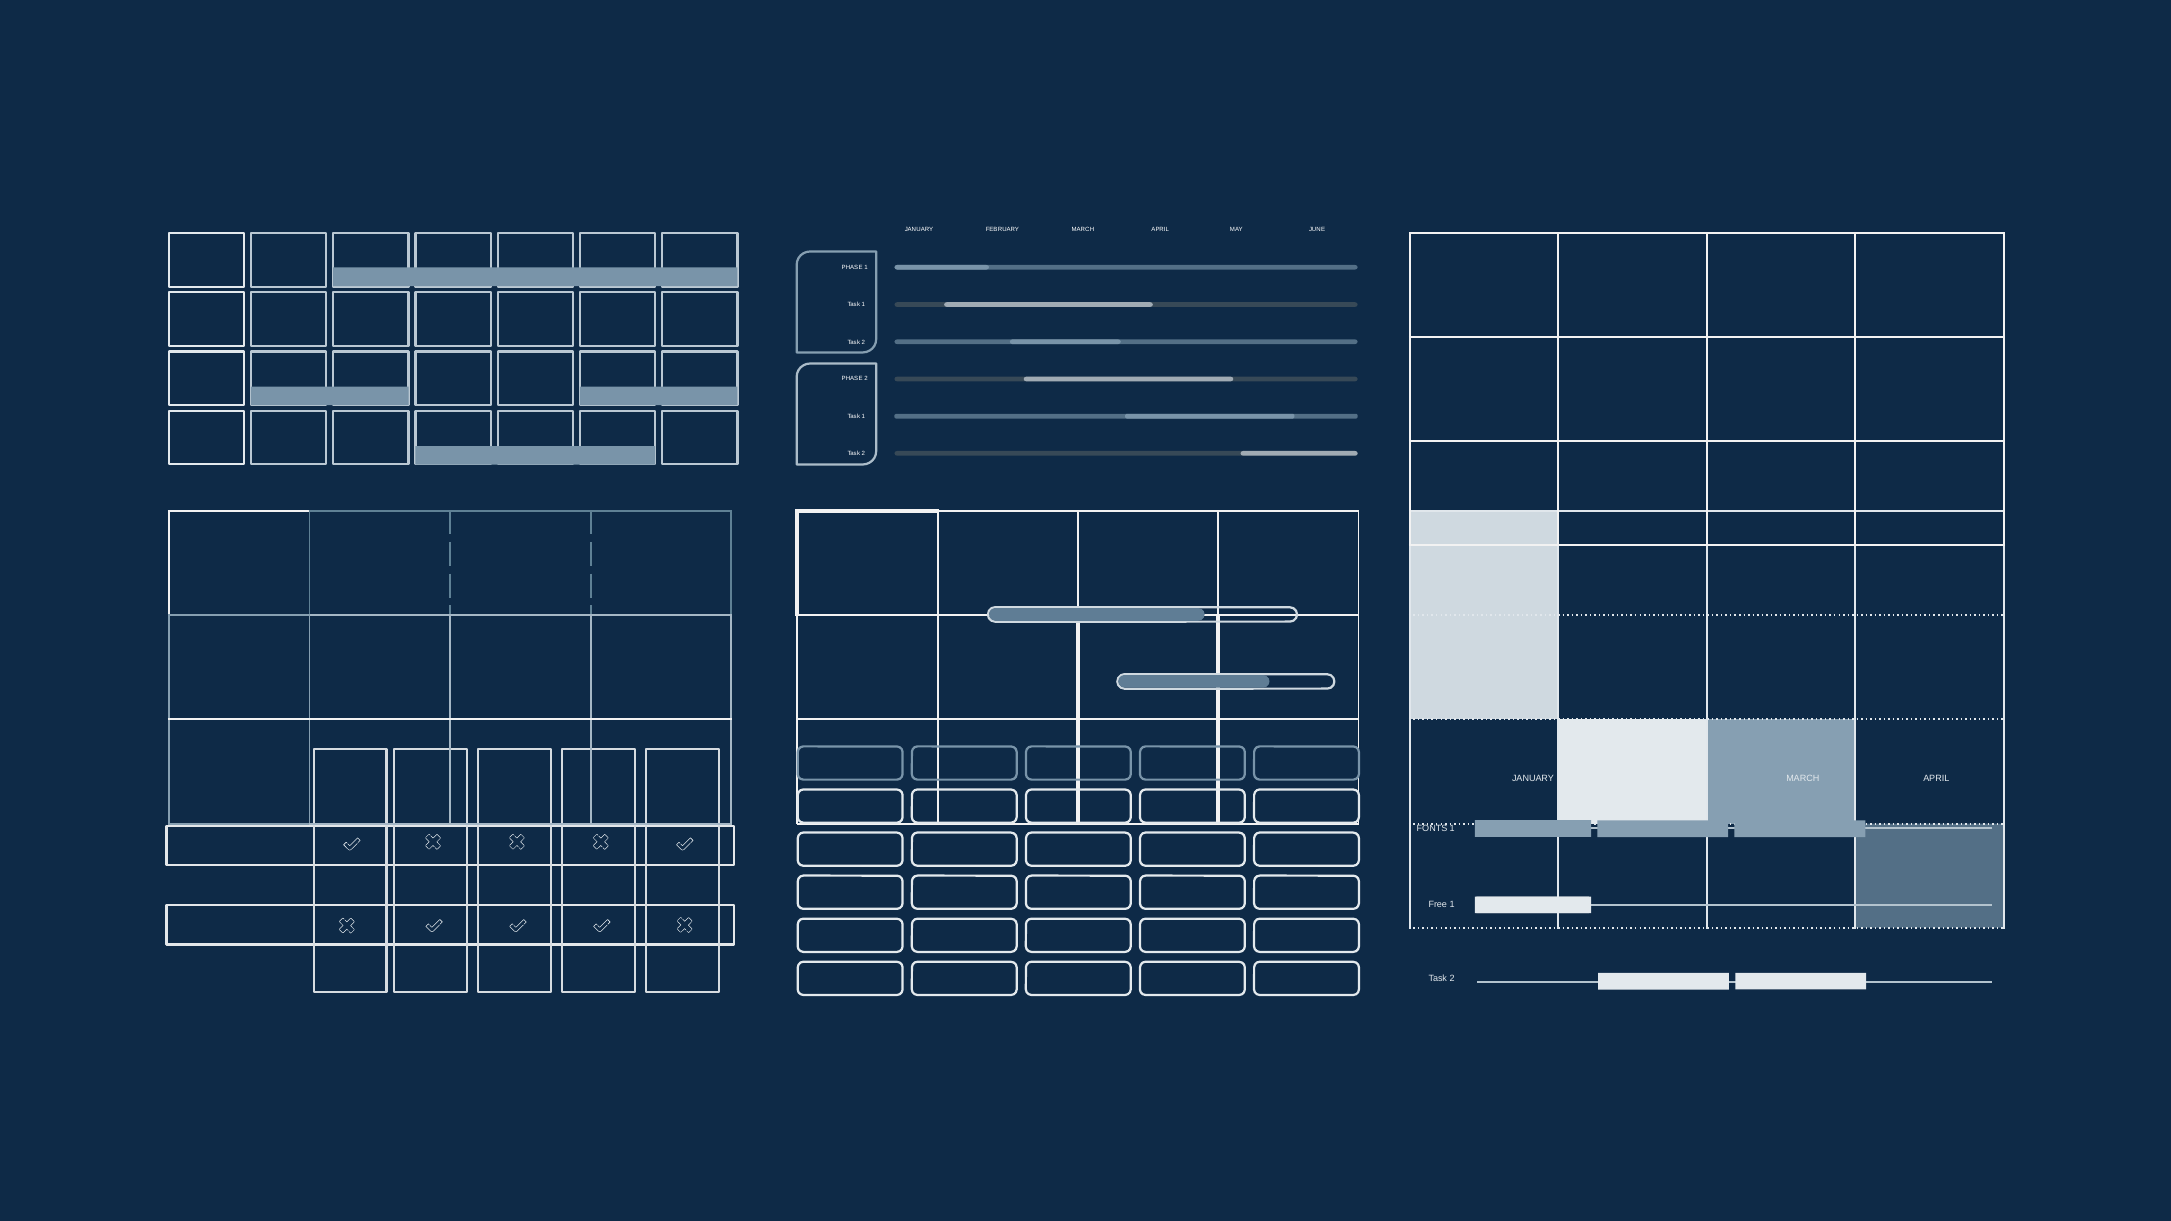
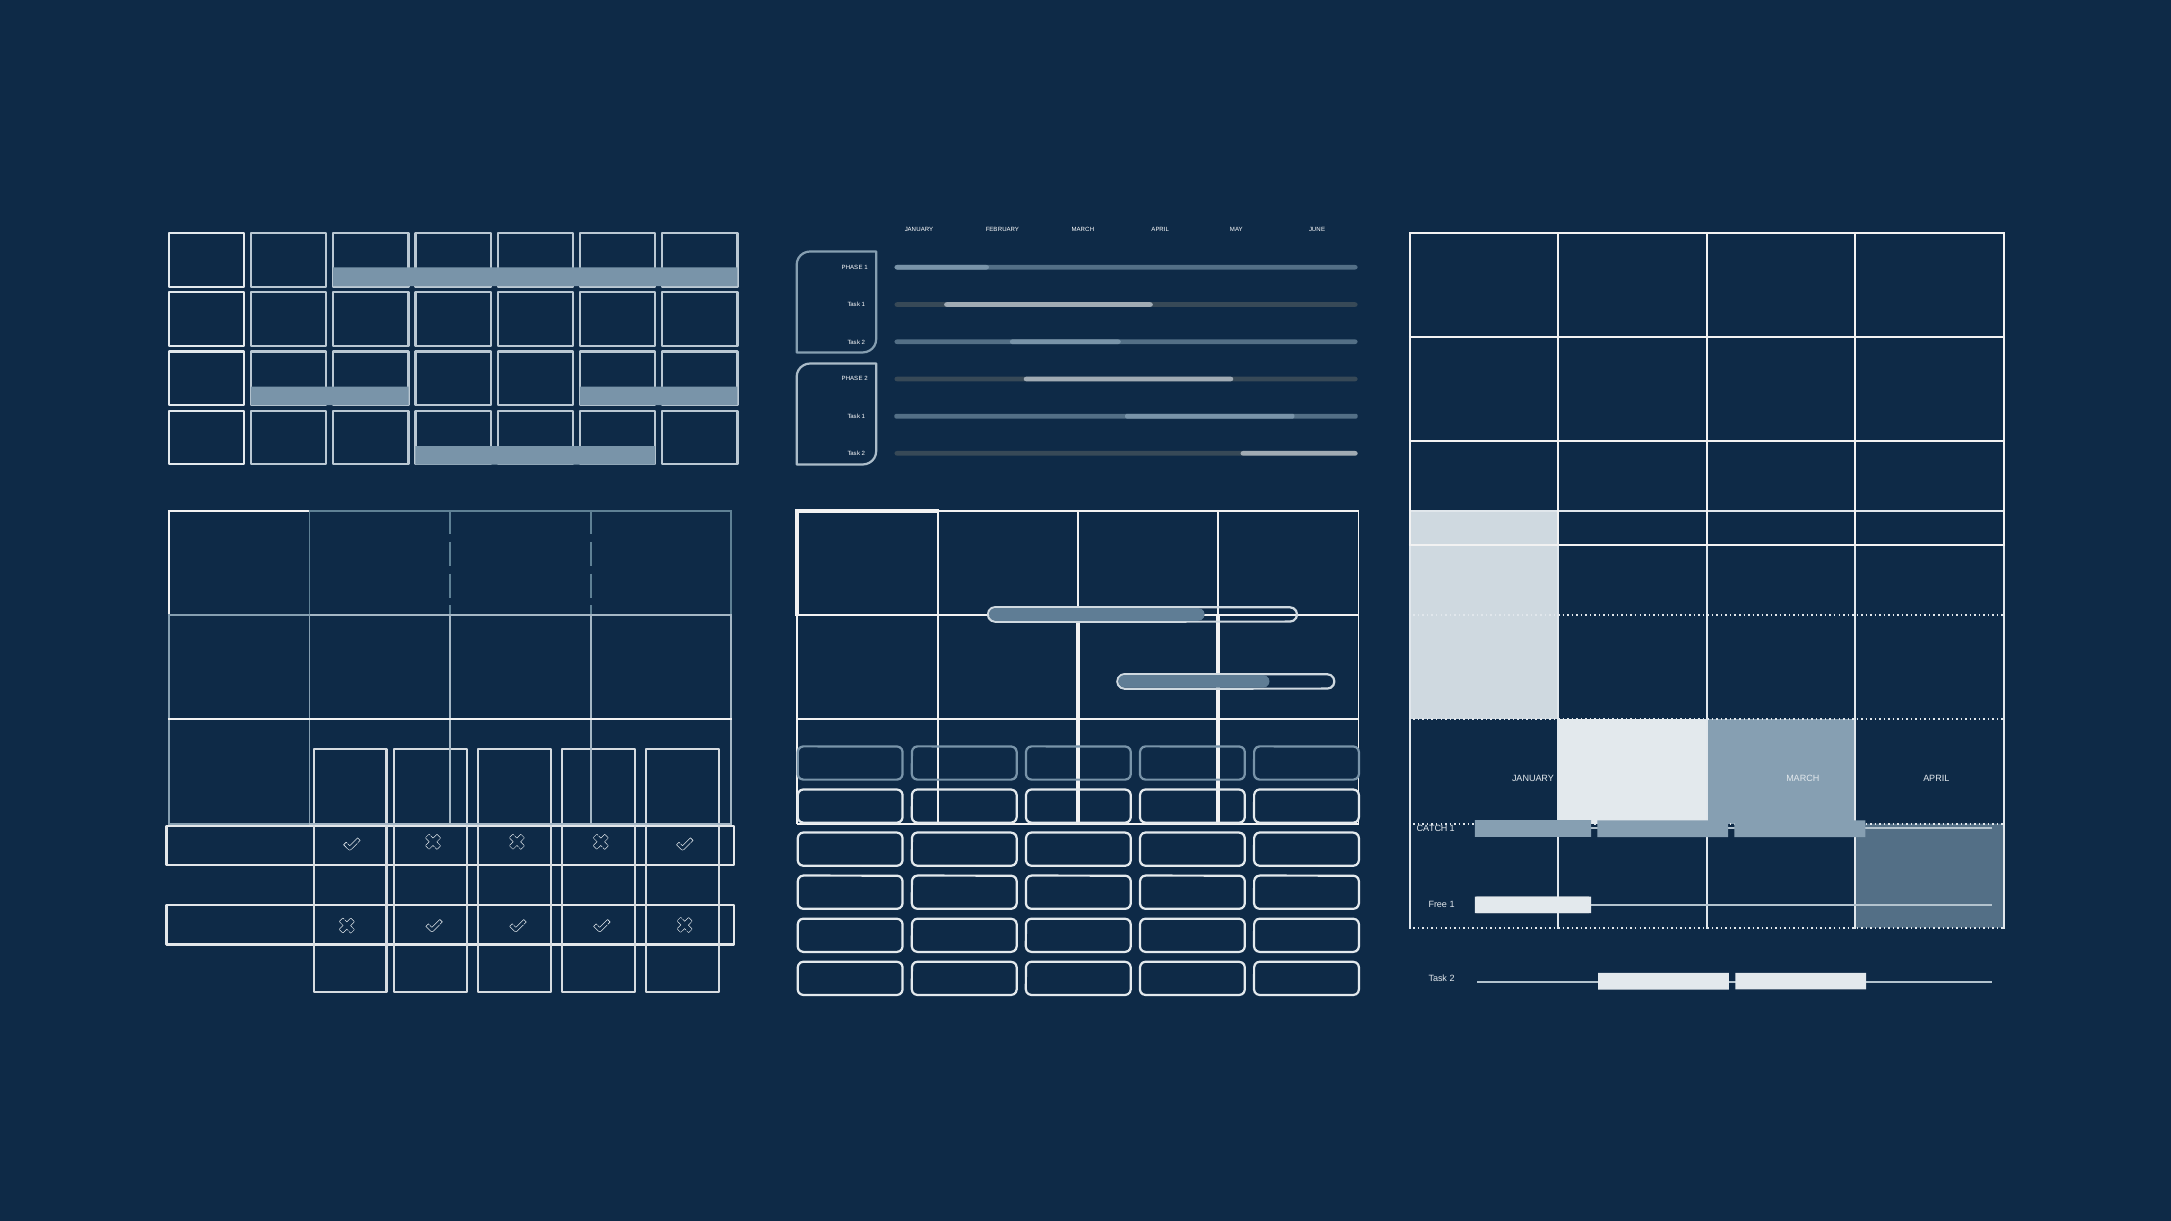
FONTS: FONTS -> CATCH (1432, 829)
